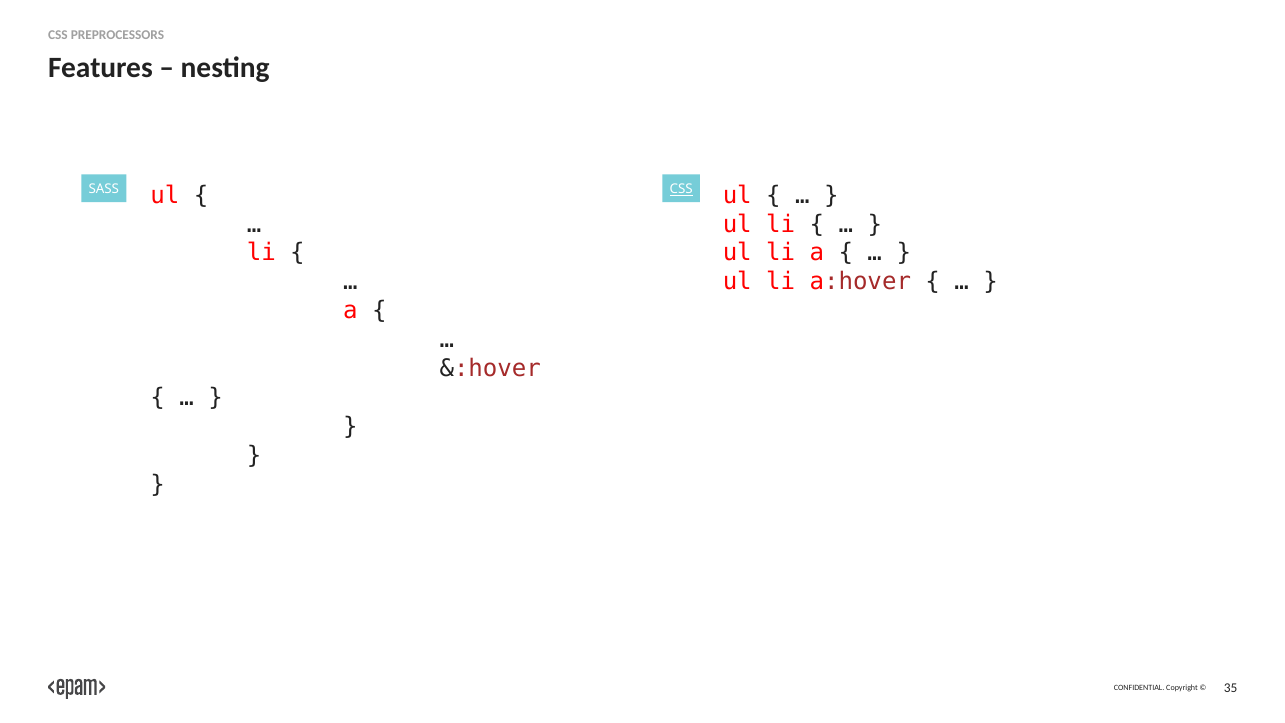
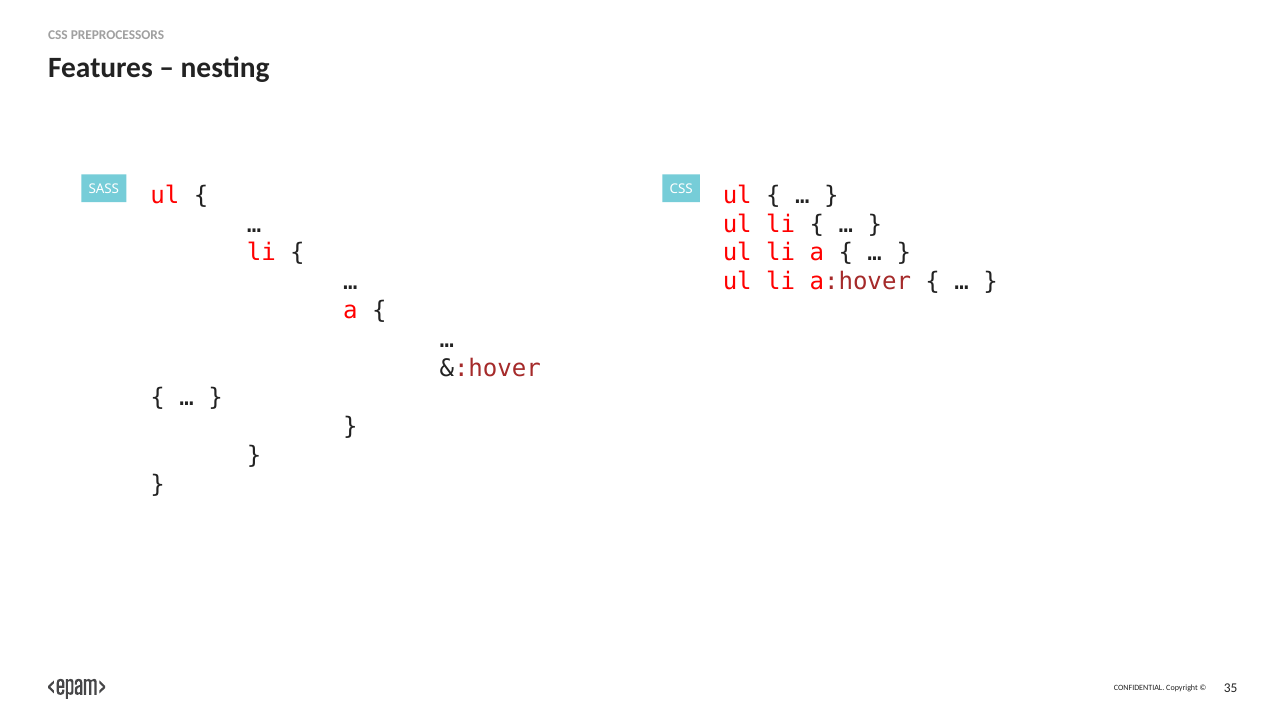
CSS underline: present -> none (681, 189)
